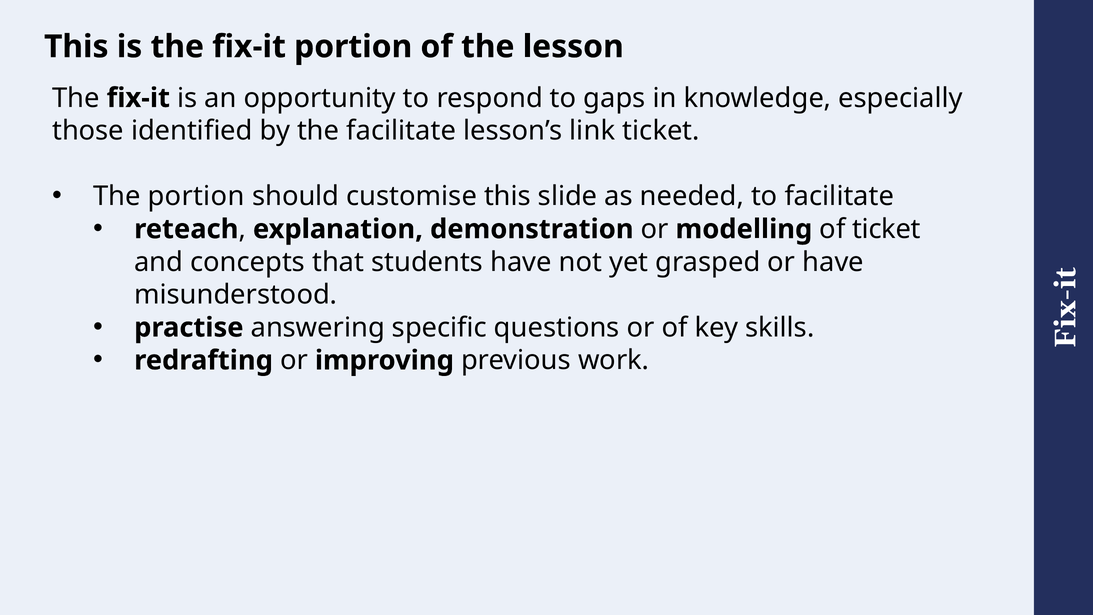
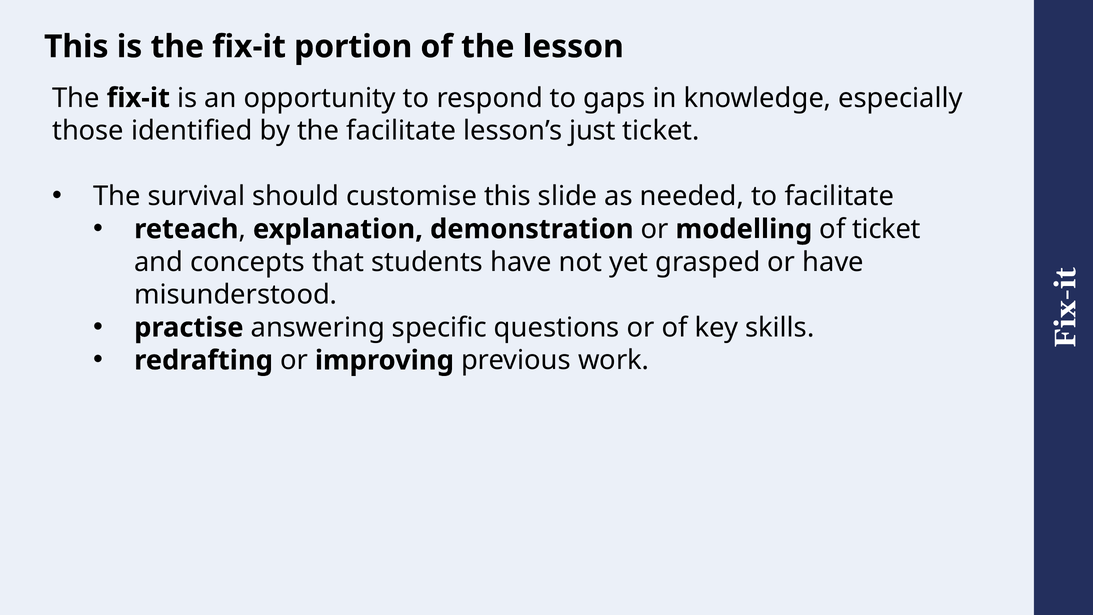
link: link -> just (592, 131)
The portion: portion -> survival (196, 196)
